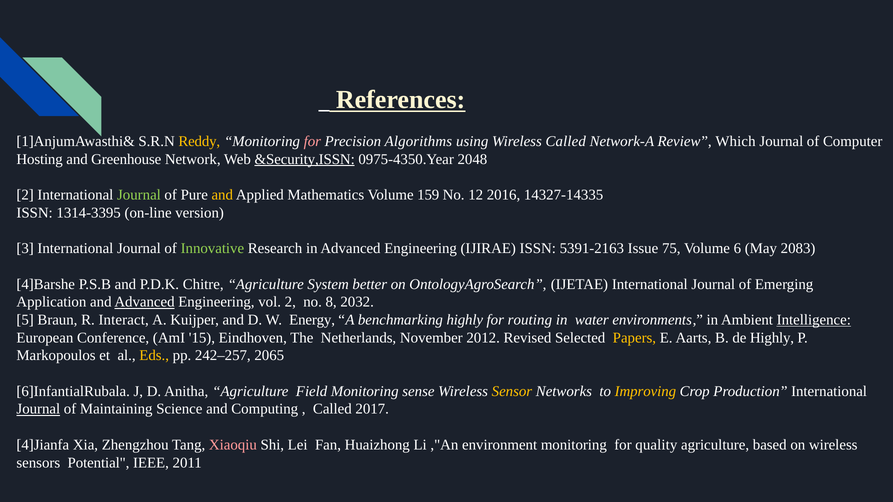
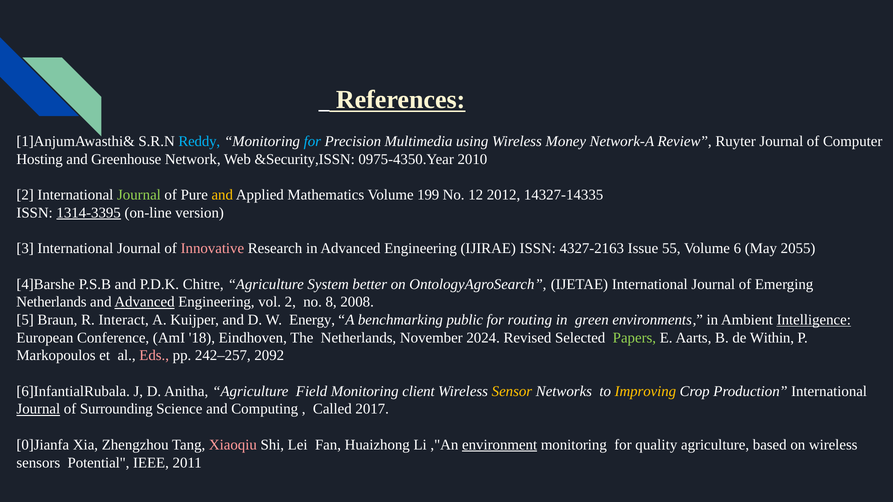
Reddy colour: yellow -> light blue (199, 141)
for colour: pink -> light blue (312, 141)
Algorithms: Algorithms -> Multimedia (418, 141)
Wireless Called: Called -> Money (566, 141)
Which: Which -> Ruyter (736, 141)
&Security,ISSN underline: present -> none (305, 159)
2048: 2048 -> 2010 (472, 159)
159: 159 -> 199 (428, 195)
2016: 2016 -> 2012 (504, 195)
1314-3395 underline: none -> present (89, 213)
Innovative colour: light green -> pink (212, 249)
5391-2163: 5391-2163 -> 4327-2163 (592, 249)
75: 75 -> 55 (671, 249)
2083: 2083 -> 2055 (798, 249)
Application: Application -> Netherlands (51, 302)
2032: 2032 -> 2008 (357, 302)
benchmarking highly: highly -> public (465, 320)
water: water -> green (592, 320)
15: 15 -> 18 (202, 338)
2012: 2012 -> 2024 (483, 338)
Papers colour: yellow -> light green (634, 338)
de Highly: Highly -> Within (772, 338)
Eds colour: yellow -> pink (154, 356)
2065: 2065 -> 2092 (269, 356)
sense: sense -> client (418, 391)
Maintaining: Maintaining -> Surrounding (116, 409)
4]Jianfa: 4]Jianfa -> 0]Jianfa (43, 445)
environment underline: none -> present (500, 445)
